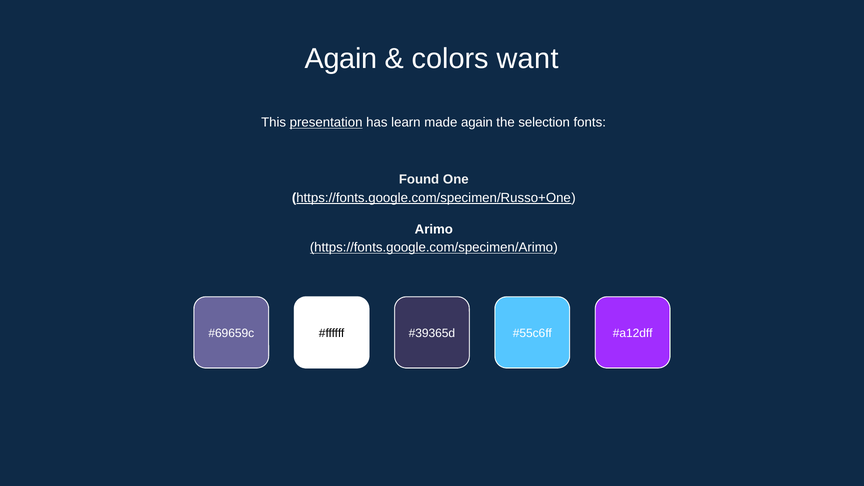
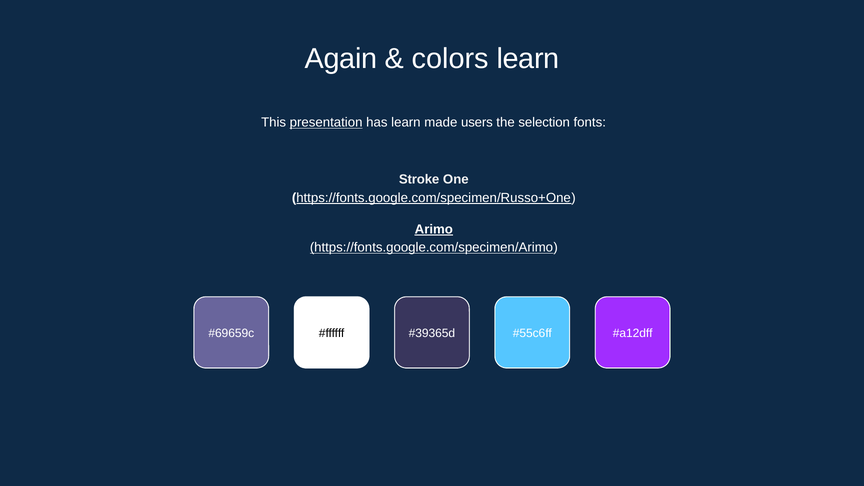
colors want: want -> learn (528, 59)
made again: again -> users (477, 123)
Found: Found -> Stroke (419, 180)
Arimo underline: none -> present (434, 229)
